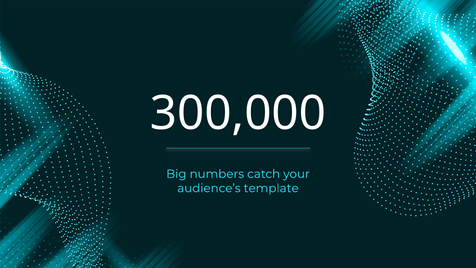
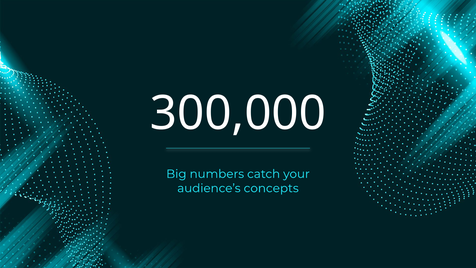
template: template -> concepts (271, 188)
